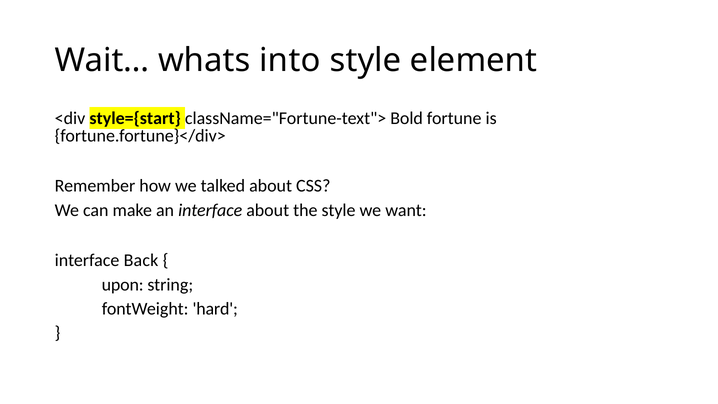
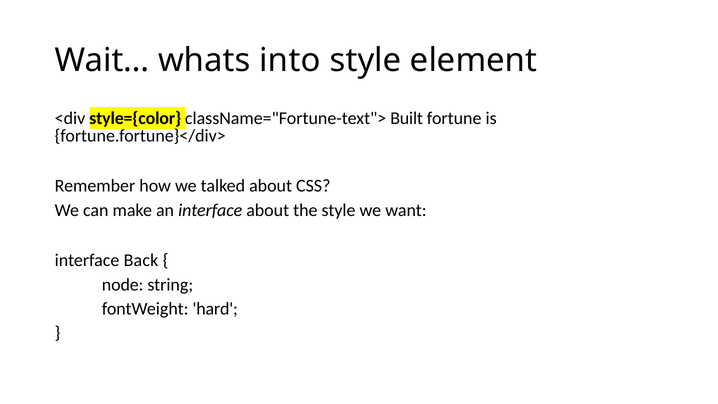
style={start: style={start -> style={color (135, 118)
Bold: Bold -> Built (407, 118)
upon: upon -> node (123, 285)
